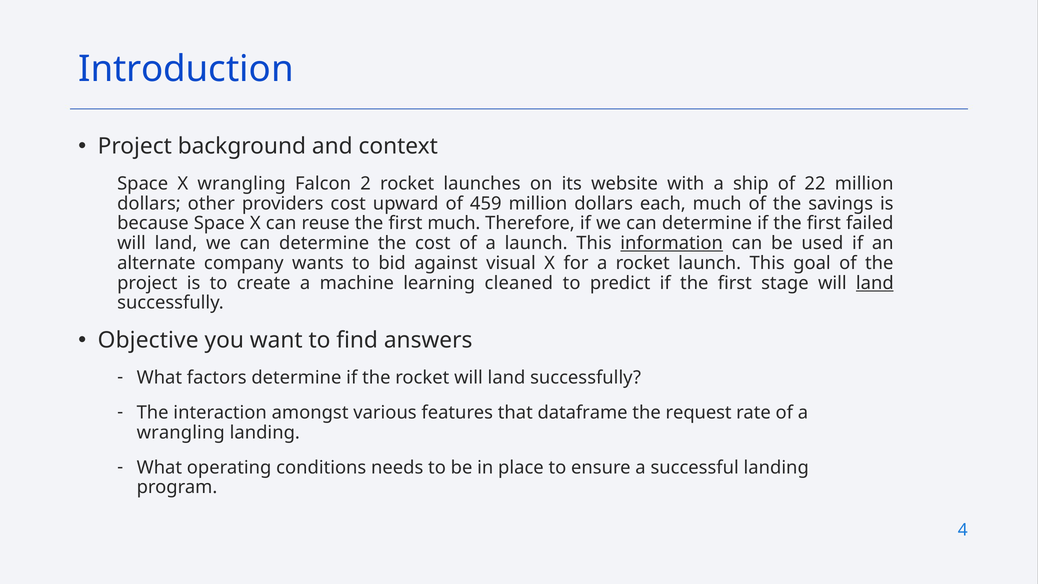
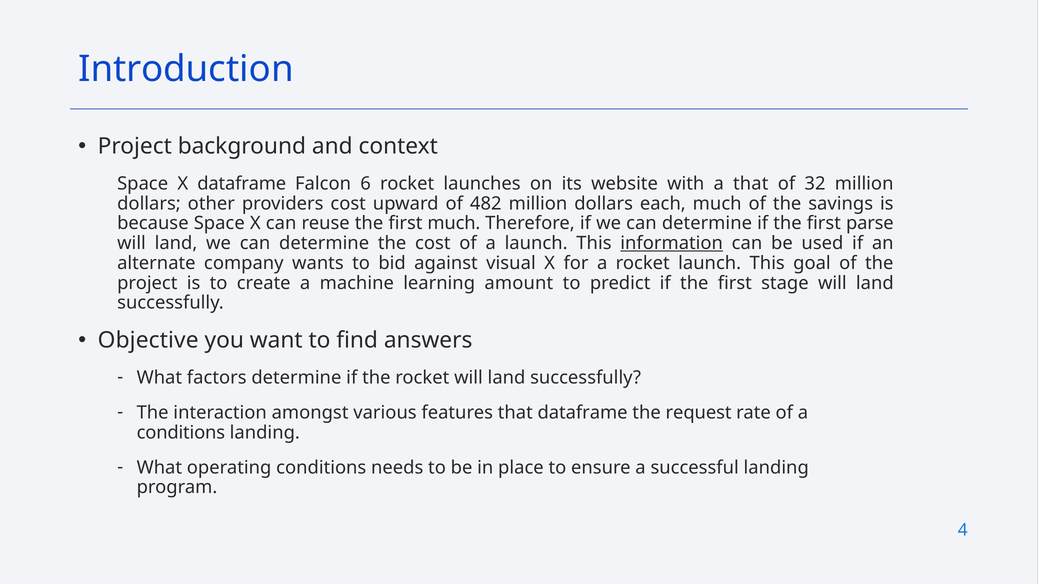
X wrangling: wrangling -> dataframe (242, 184)
2: 2 -> 6 (366, 184)
a ship: ship -> that (751, 184)
22: 22 -> 32 (815, 184)
459: 459 -> 482 (486, 204)
failed: failed -> parse (870, 223)
cleaned: cleaned -> amount (519, 283)
land underline: present -> none (875, 283)
wrangling: wrangling -> conditions (181, 432)
